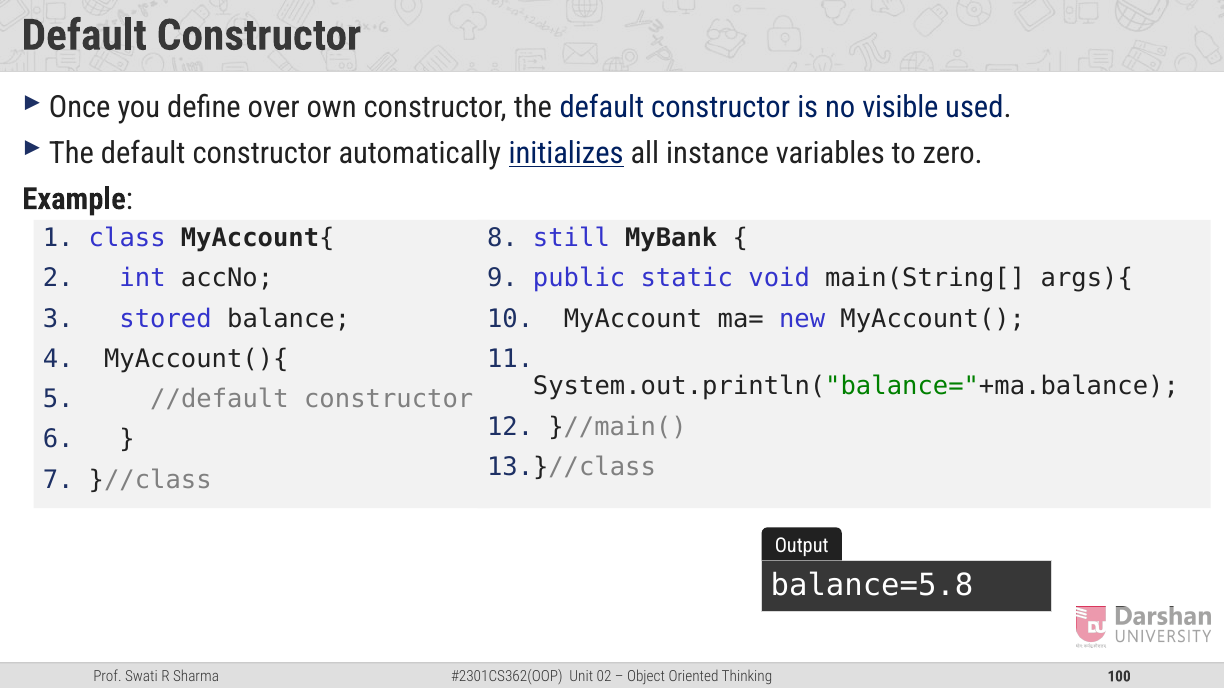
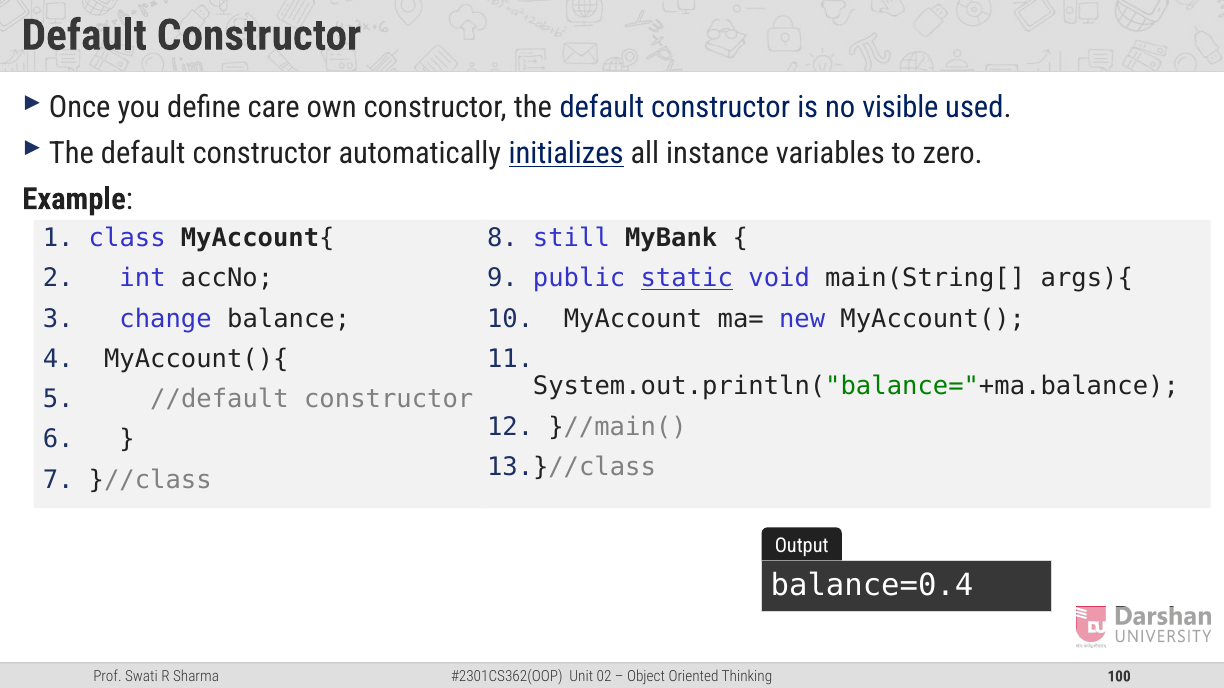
over: over -> care (274, 108)
static underline: none -> present (687, 279)
stored: stored -> change (166, 319)
balance=5.8: balance=5.8 -> balance=0.4 (872, 586)
